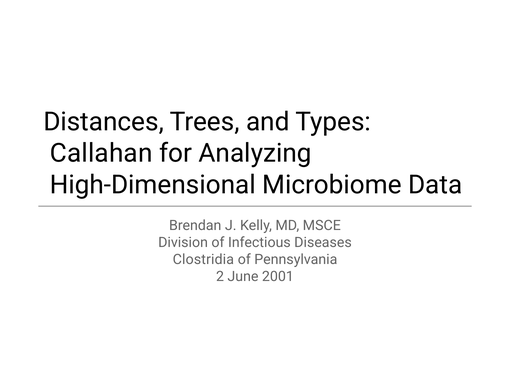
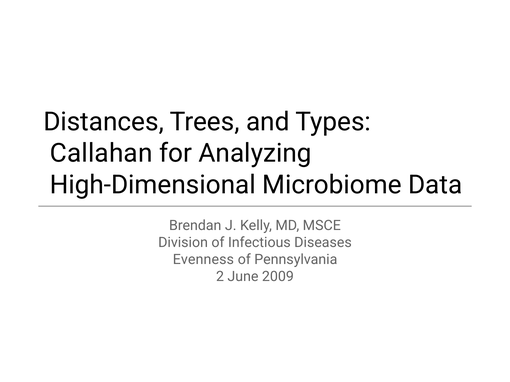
Clostridia: Clostridia -> Evenness (203, 260)
2001: 2001 -> 2009 (278, 277)
